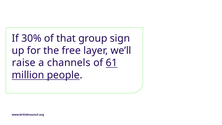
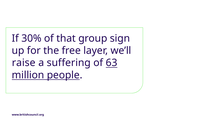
channels: channels -> suffering (69, 63)
61: 61 -> 63 (112, 63)
